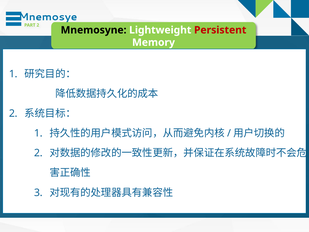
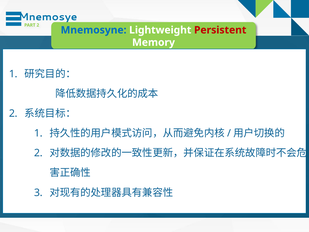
Mnemosyne colour: black -> blue (94, 30)
